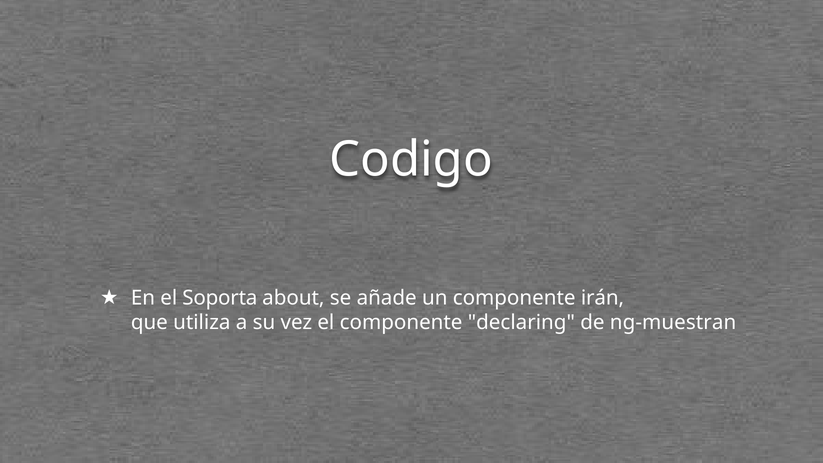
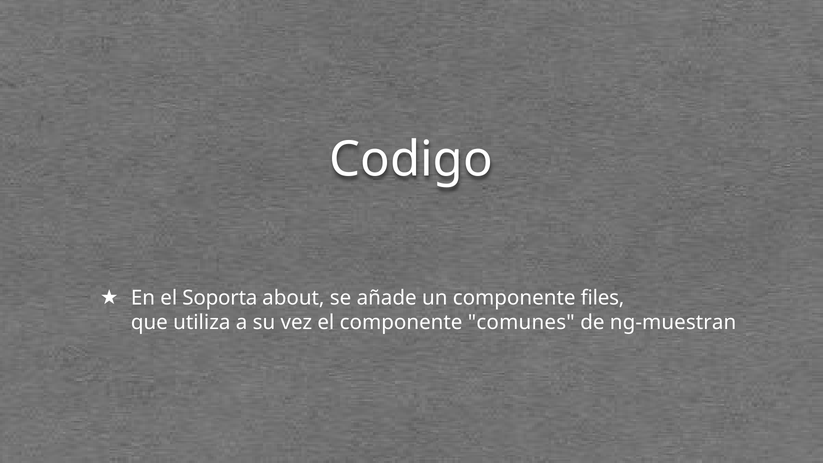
irán: irán -> files (603, 298)
declaring: declaring -> comunes (521, 322)
